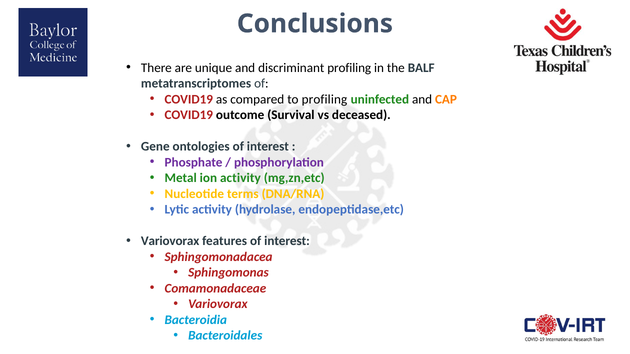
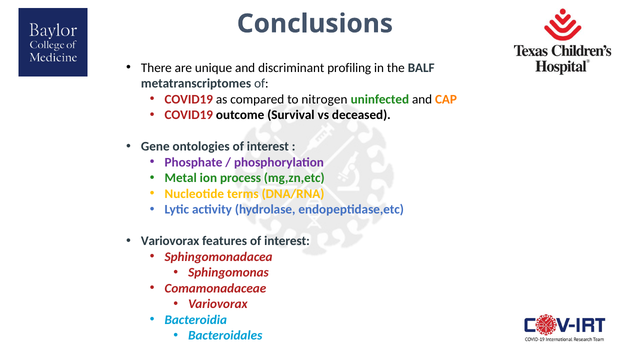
to profiling: profiling -> nitrogen (324, 99)
ion activity: activity -> process (241, 178)
